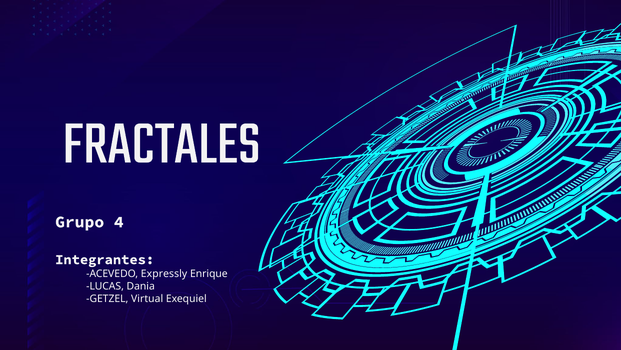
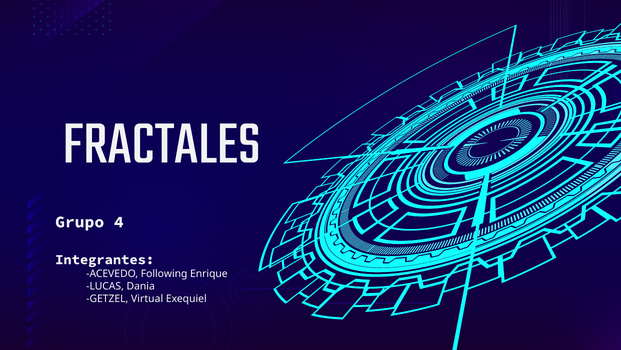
Expressly: Expressly -> Following (164, 273)
